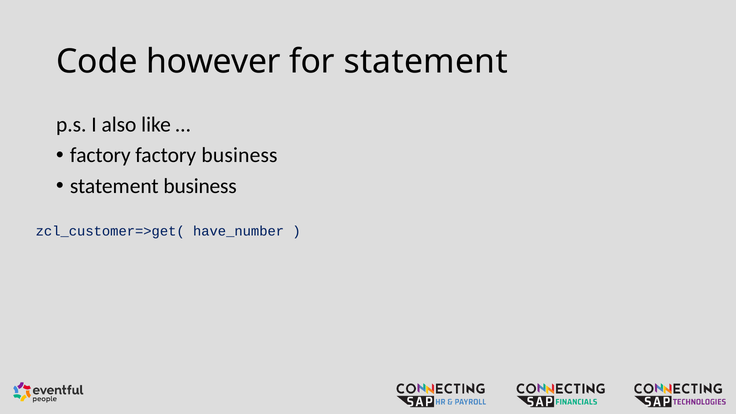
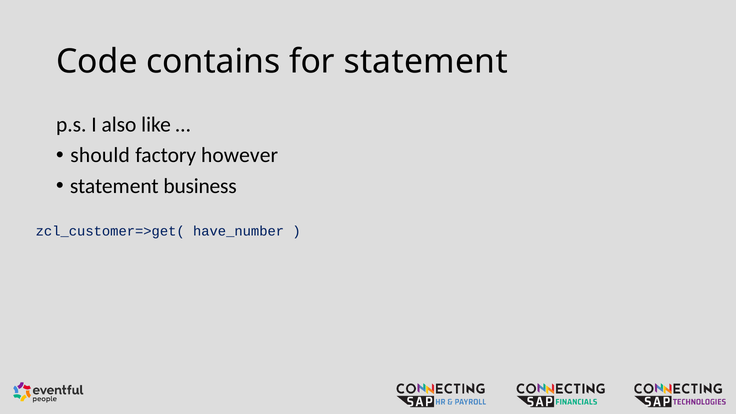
however: however -> contains (213, 62)
factory: factory -> should (100, 155)
factory business: business -> however (240, 155)
